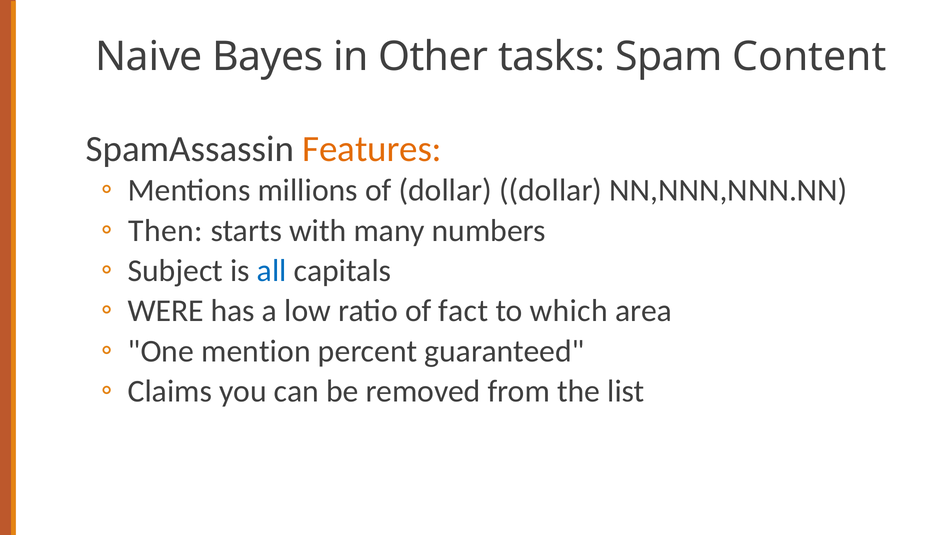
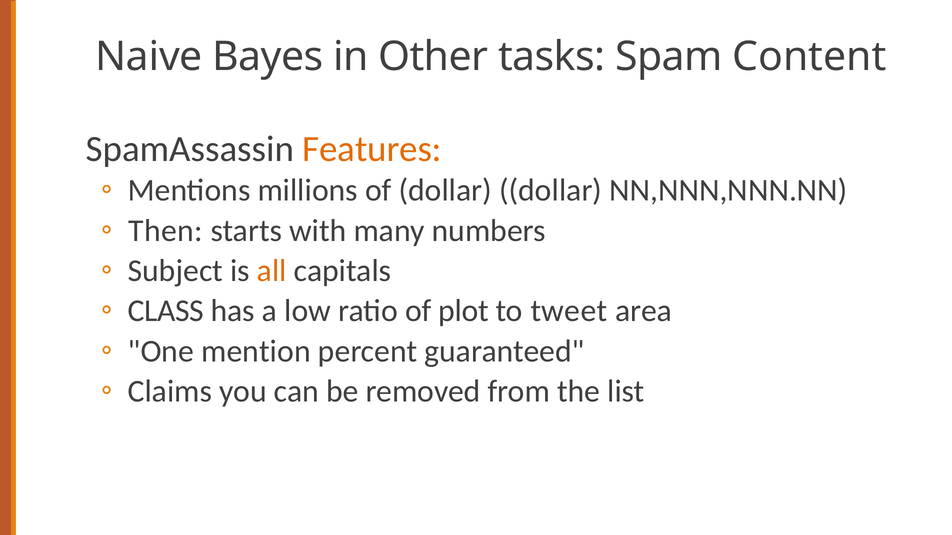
all colour: blue -> orange (272, 271)
WERE: WERE -> CLASS (166, 311)
fact: fact -> plot (464, 311)
which: which -> tweet (569, 311)
